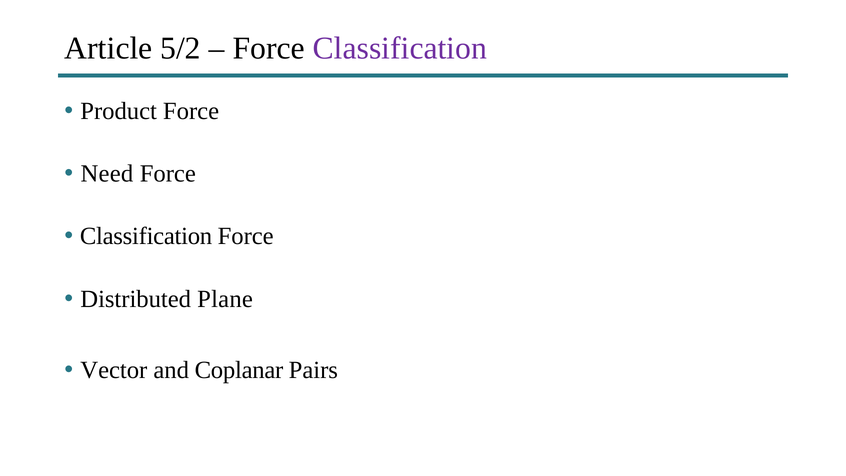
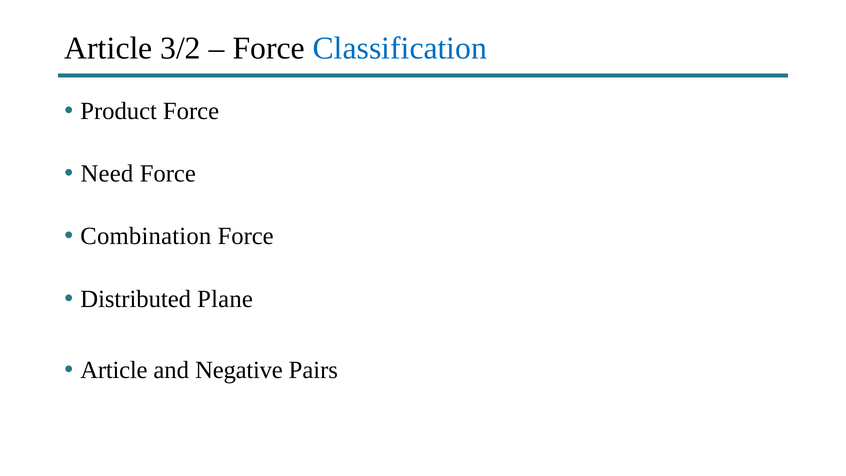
5/2: 5/2 -> 3/2 (181, 48)
Classification colour: purple -> blue (400, 48)
Classification: Classification -> Combination (146, 236)
Vector: Vector -> Article (114, 370)
Coplanar: Coplanar -> Negative (239, 370)
